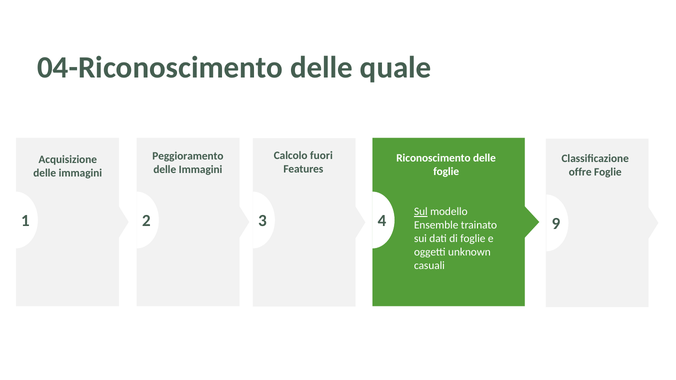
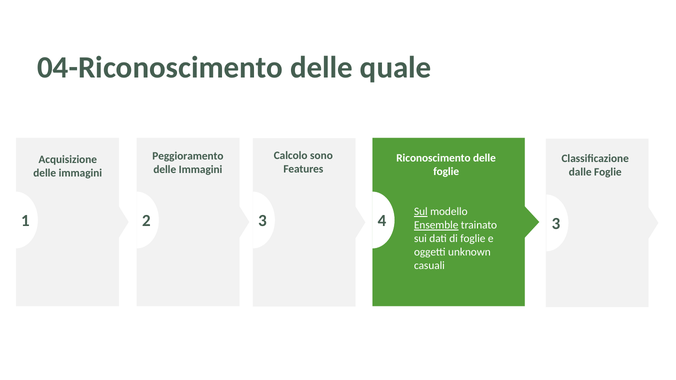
fuori: fuori -> sono (321, 156)
offre: offre -> dalle (580, 172)
4 9: 9 -> 3 (556, 224)
Ensemble underline: none -> present (436, 225)
